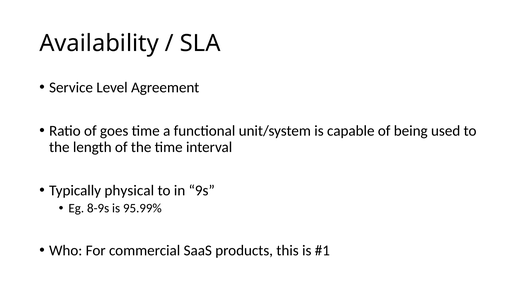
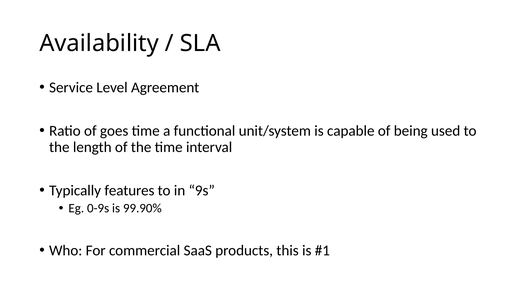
physical: physical -> features (129, 190)
8-9s: 8-9s -> 0-9s (98, 208)
95.99%: 95.99% -> 99.90% (142, 208)
